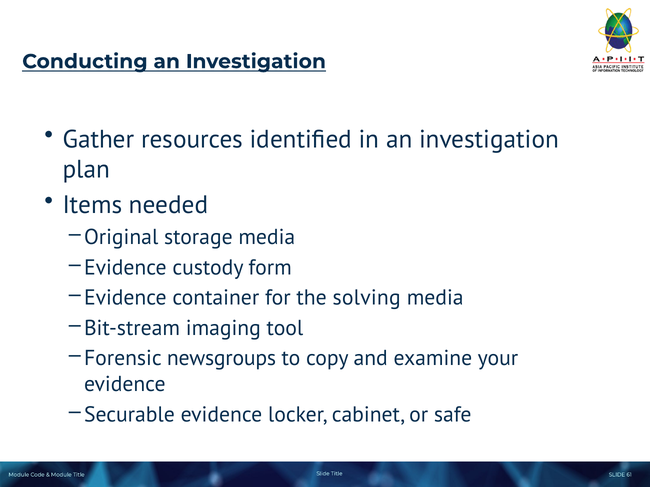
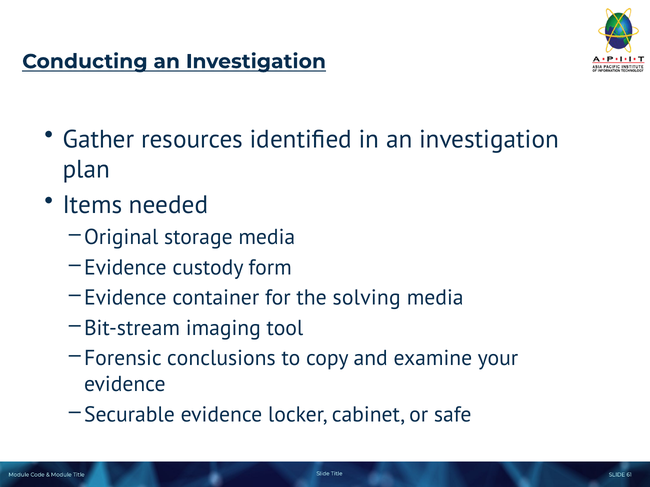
newsgroups: newsgroups -> conclusions (221, 359)
